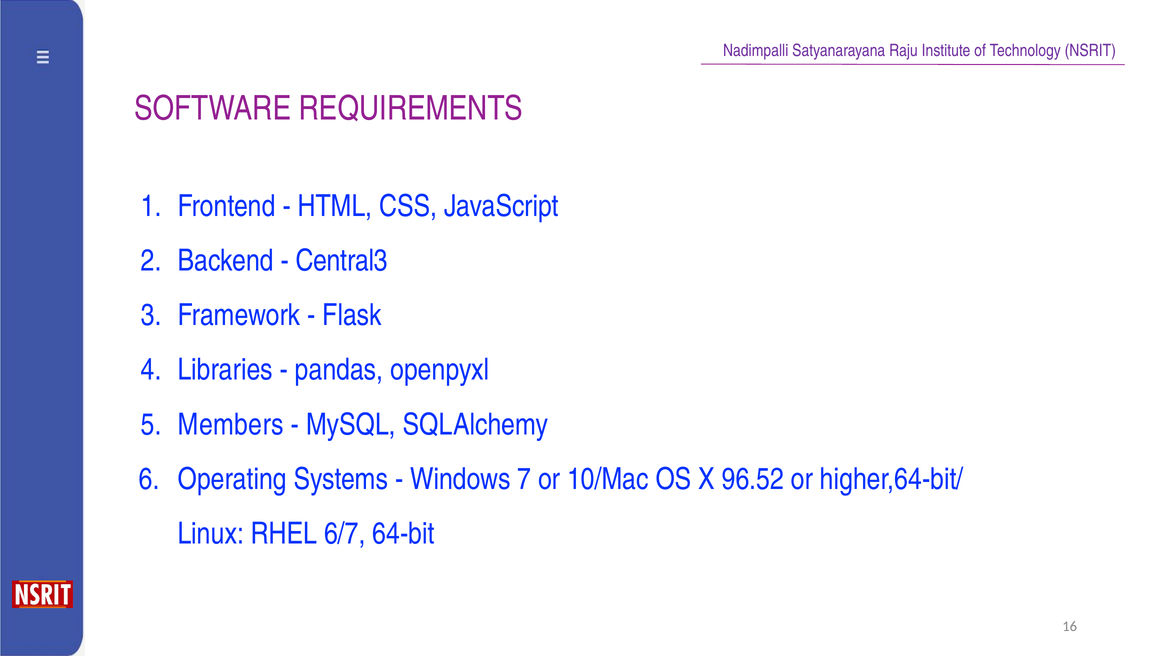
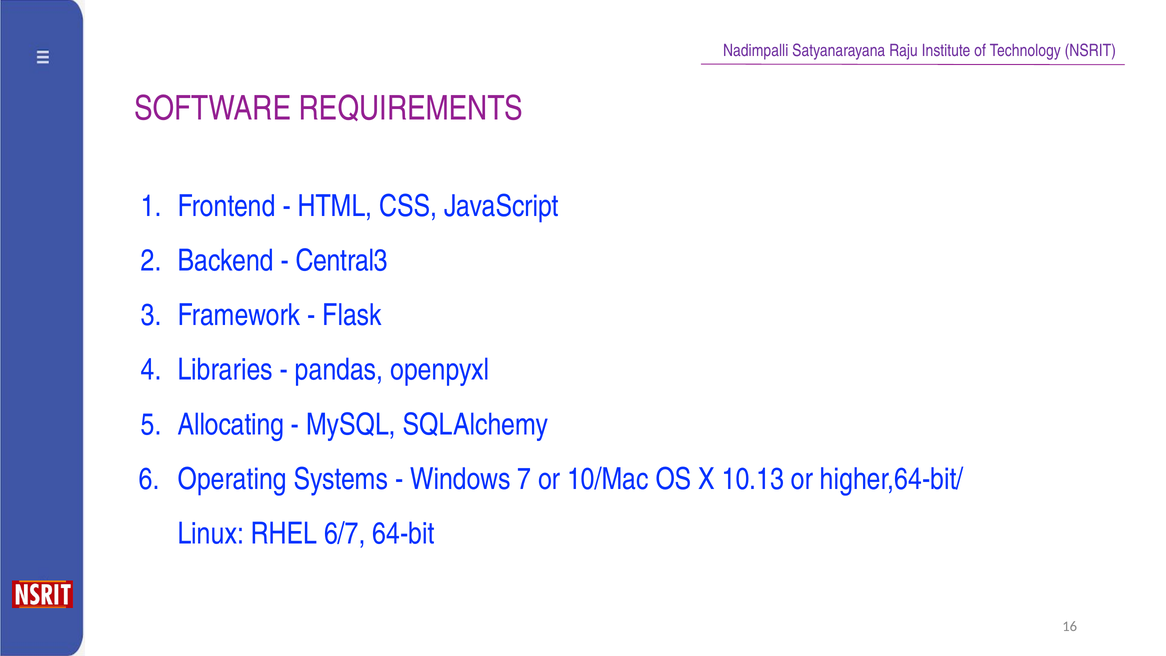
Members: Members -> Allocating (231, 425)
96.52: 96.52 -> 10.13 (753, 479)
